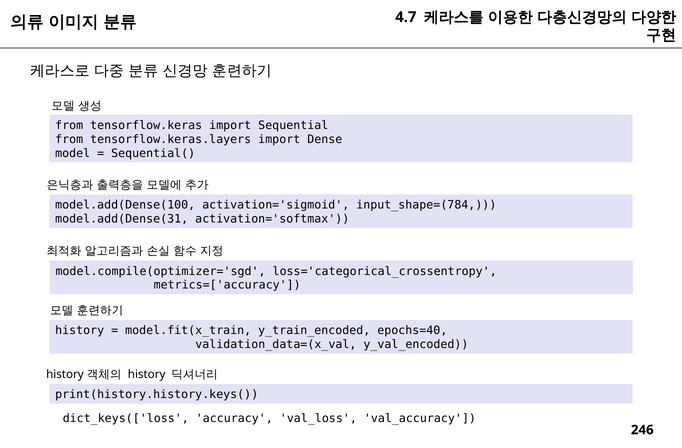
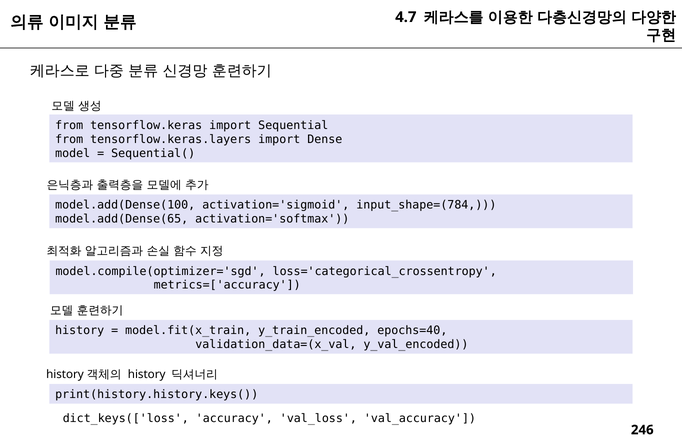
model.add(Dense(31: model.add(Dense(31 -> model.add(Dense(65 (122, 219)
